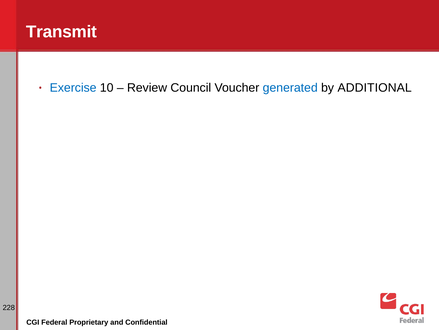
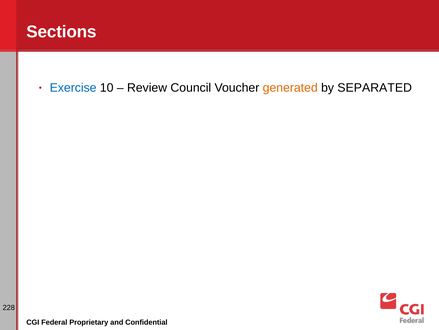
Transmit: Transmit -> Sections (61, 32)
generated colour: blue -> orange (290, 88)
ADDITIONAL: ADDITIONAL -> SEPARATED (375, 88)
